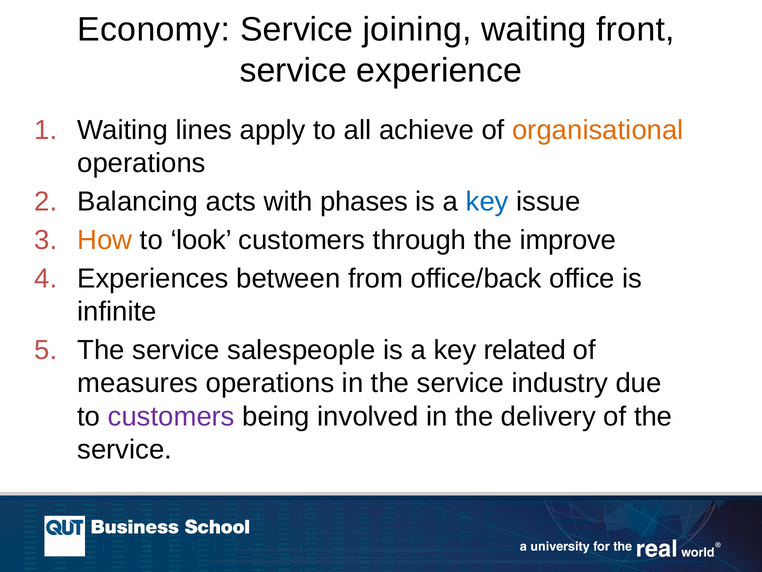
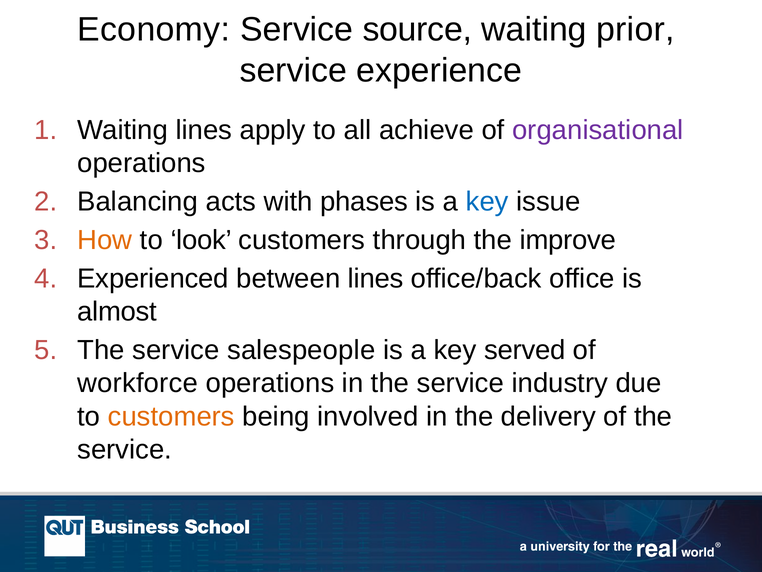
joining: joining -> source (417, 30)
front: front -> prior (636, 30)
organisational colour: orange -> purple (598, 130)
Experiences: Experiences -> Experienced (153, 279)
between from: from -> lines (376, 279)
infinite: infinite -> almost (117, 312)
related: related -> served (525, 350)
measures: measures -> workforce (138, 383)
customers colour: purple -> orange (171, 416)
